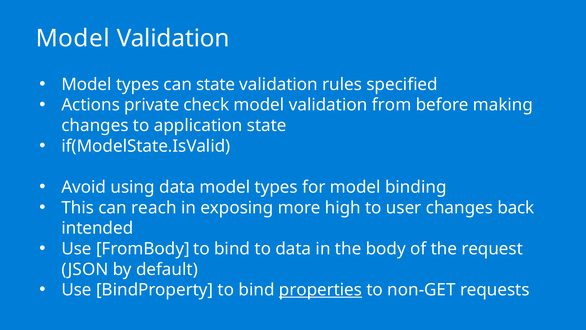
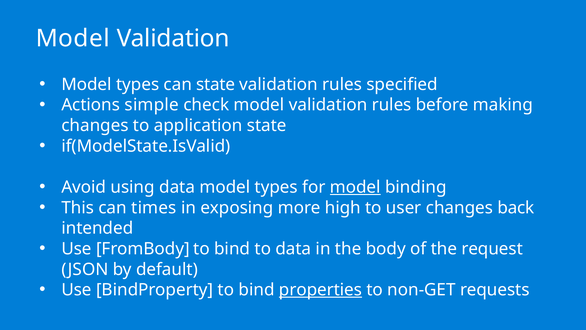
private: private -> simple (152, 105)
model validation from: from -> rules (392, 105)
model underline: none -> present (355, 187)
reach: reach -> times (154, 208)
